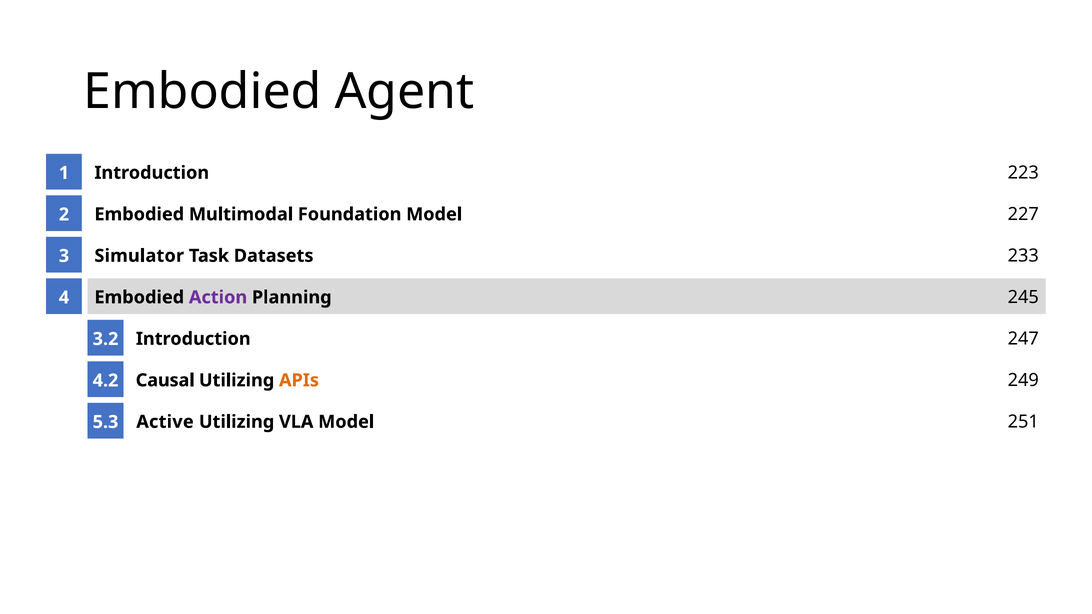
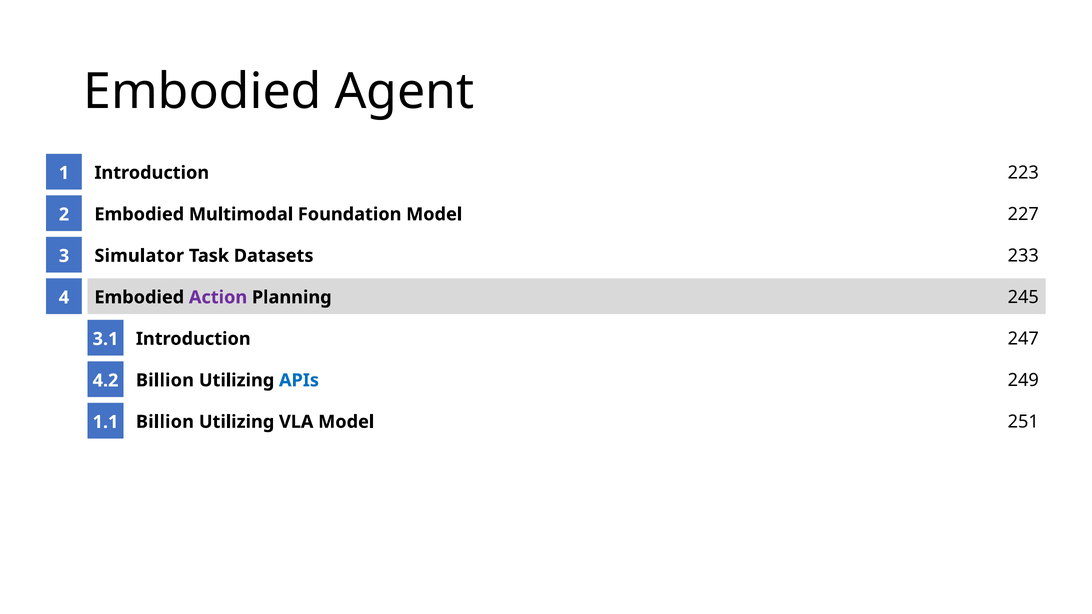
3.2: 3.2 -> 3.1 (106, 339)
Causal: Causal -> Billion (165, 380)
APIs colour: orange -> blue (299, 380)
Active: Active -> Billion (165, 422)
5.3: 5.3 -> 1.1 (106, 422)
